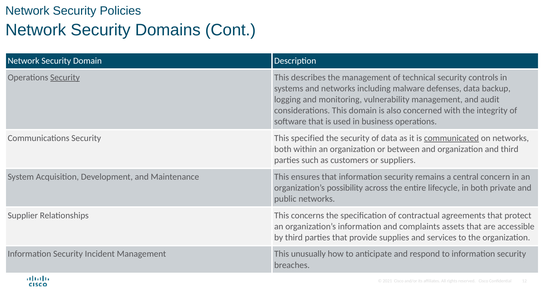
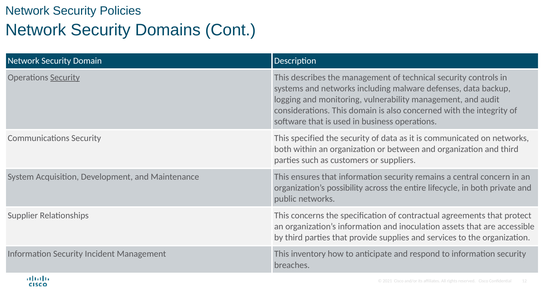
communicated underline: present -> none (451, 138)
complaints: complaints -> inoculation (420, 226)
unusually: unusually -> inventory (308, 254)
